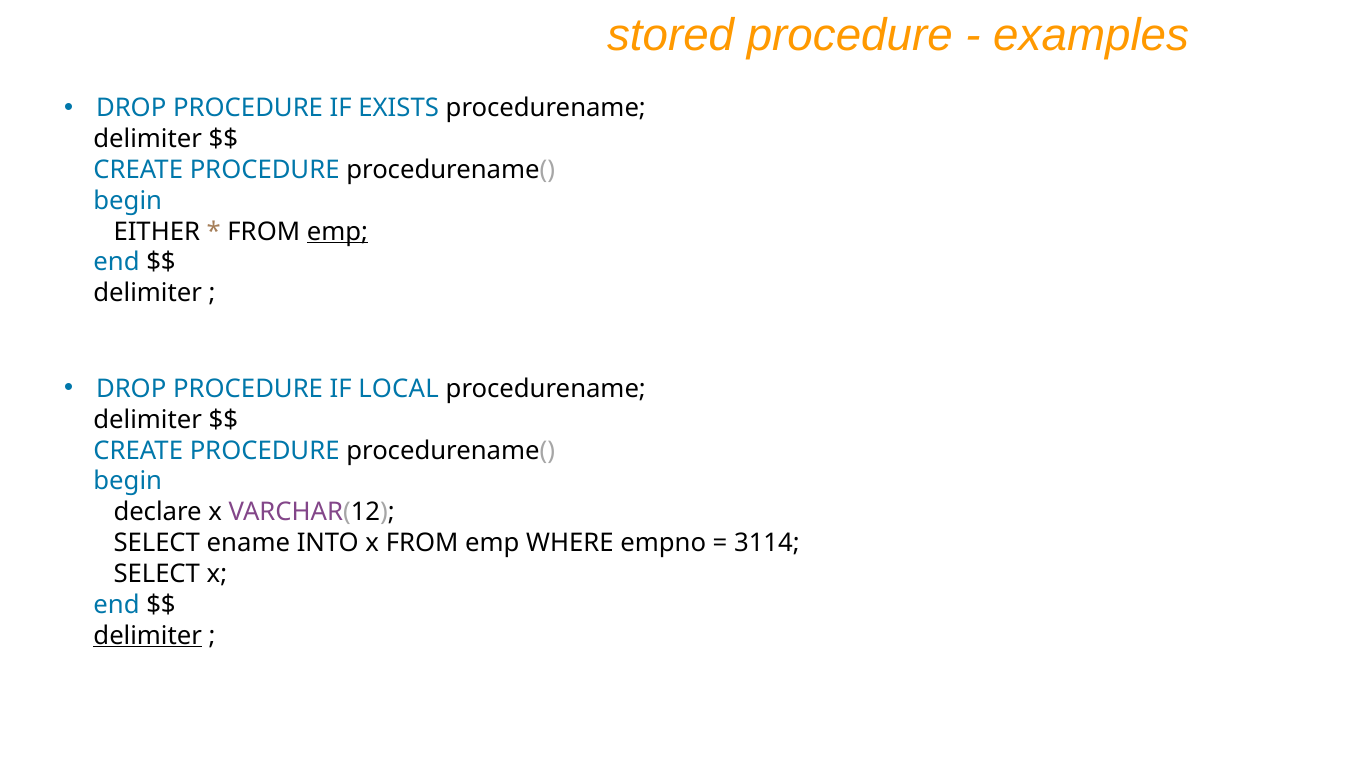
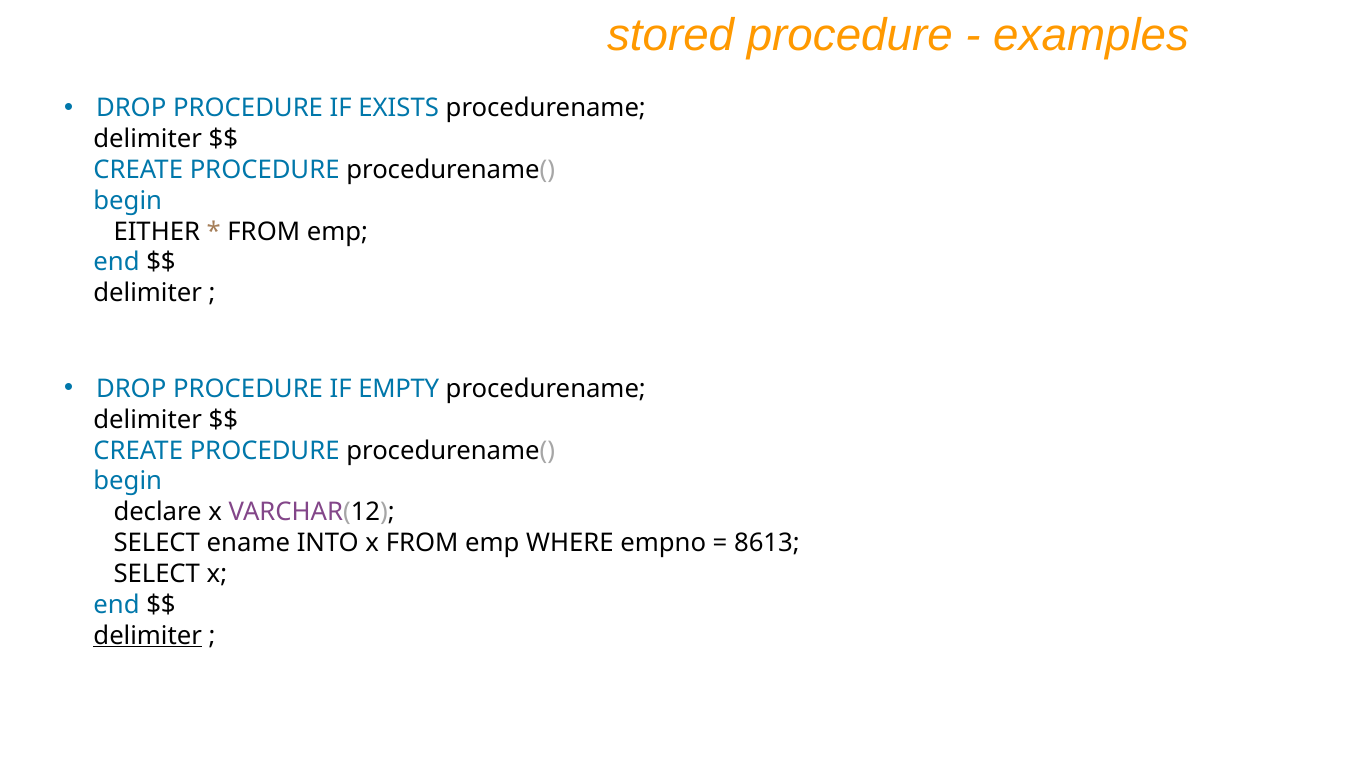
emp underline: present -> none (337, 232)
LOCAL: LOCAL -> EMPTY (399, 389)
3114: 3114 -> 8613 (767, 543)
